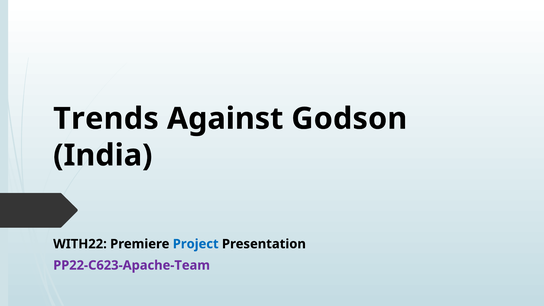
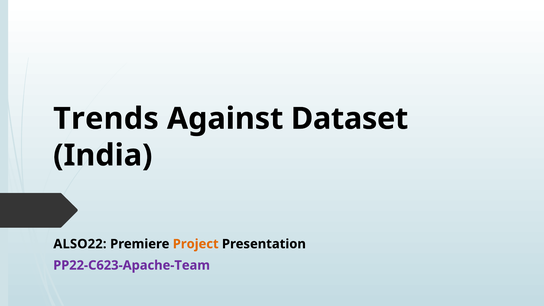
Godson: Godson -> Dataset (350, 119)
WITH22: WITH22 -> ALSO22 (80, 244)
Project colour: blue -> orange (196, 244)
